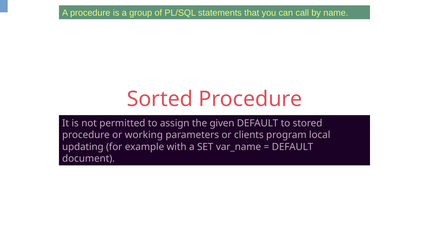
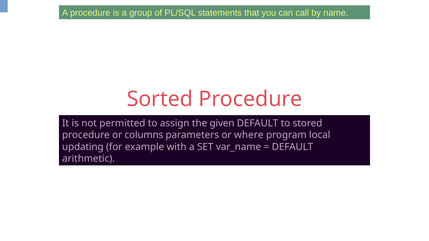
working: working -> columns (144, 135)
clients: clients -> where (249, 135)
document: document -> arithmetic (89, 159)
